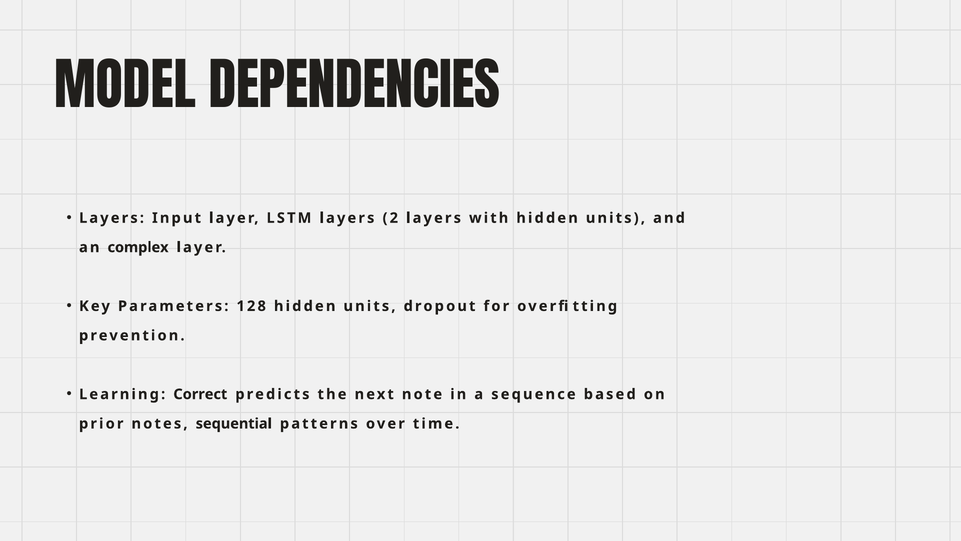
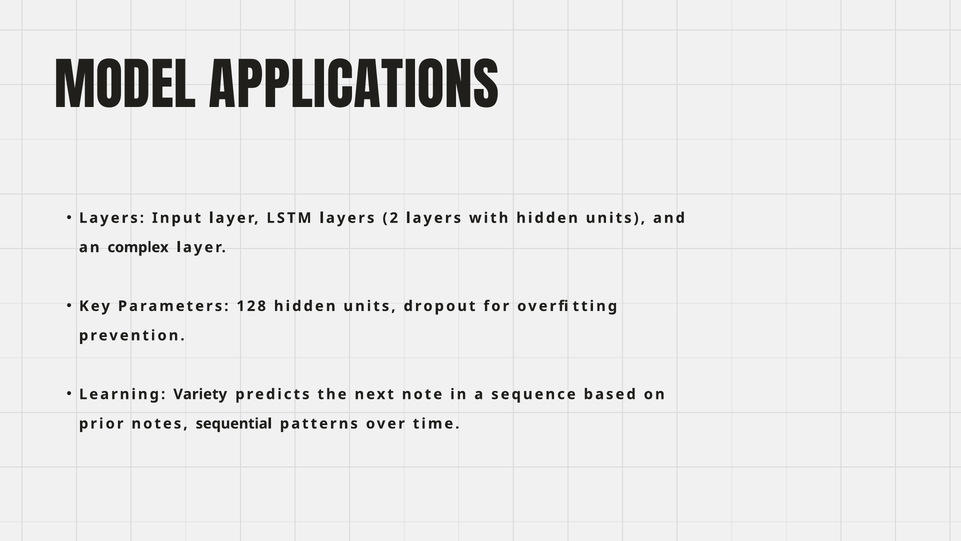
DEPENDENCIES: DEPENDENCIES -> APPLICATIONS (354, 89)
Correct: Correct -> Variety (200, 394)
